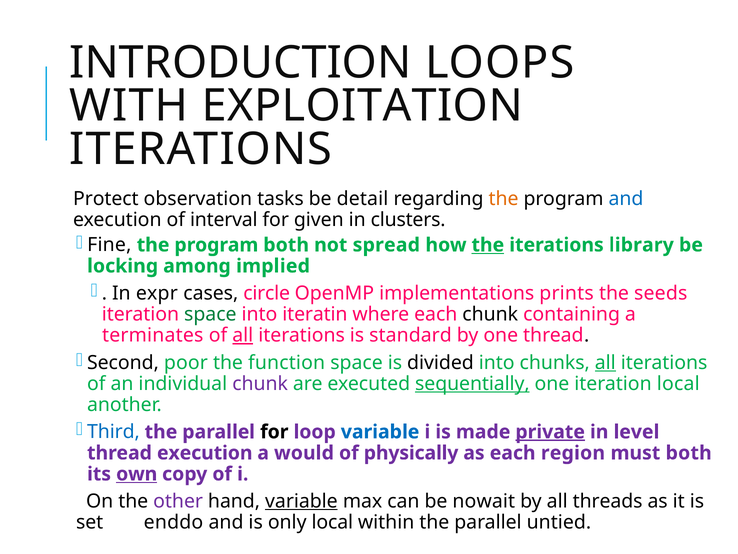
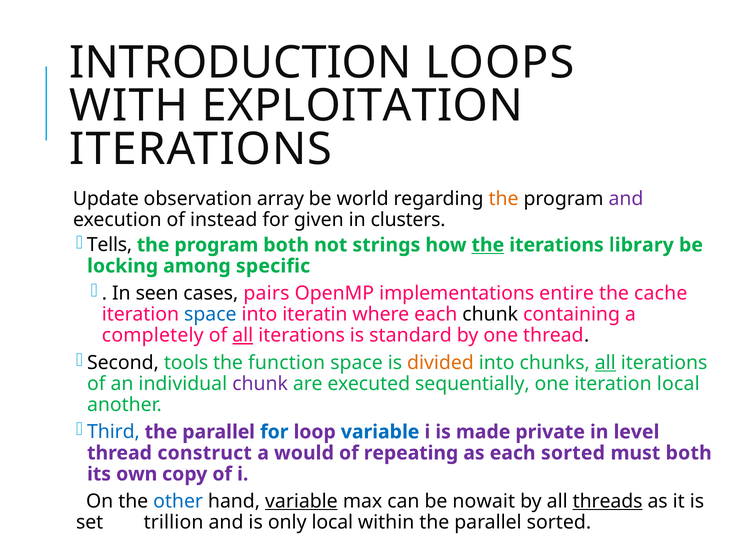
Protect: Protect -> Update (106, 199)
tasks: tasks -> array (280, 199)
detail: detail -> world (363, 199)
and colour: blue -> purple (626, 199)
interval: interval -> instead (224, 220)
Fine: Fine -> Tells (109, 245)
spread: spread -> strings (386, 245)
implied: implied -> specific (273, 266)
expr: expr -> seen (157, 293)
circle: circle -> pairs (266, 293)
prints: prints -> entire (567, 293)
seeds: seeds -> cache (661, 293)
space colour: green -> blue (210, 314)
terminates: terminates -> completely (153, 335)
poor: poor -> tools (186, 362)
divided colour: black -> orange (440, 362)
sequentially underline: present -> none (472, 383)
for colour: black -> blue (274, 432)
private underline: present -> none (550, 432)
thread execution: execution -> construct (205, 453)
physically: physically -> repeating (411, 453)
each region: region -> sorted (573, 453)
own underline: present -> none (137, 474)
other colour: purple -> blue (178, 501)
threads underline: none -> present (608, 501)
enddo: enddo -> trillion (174, 522)
parallel untied: untied -> sorted (559, 522)
